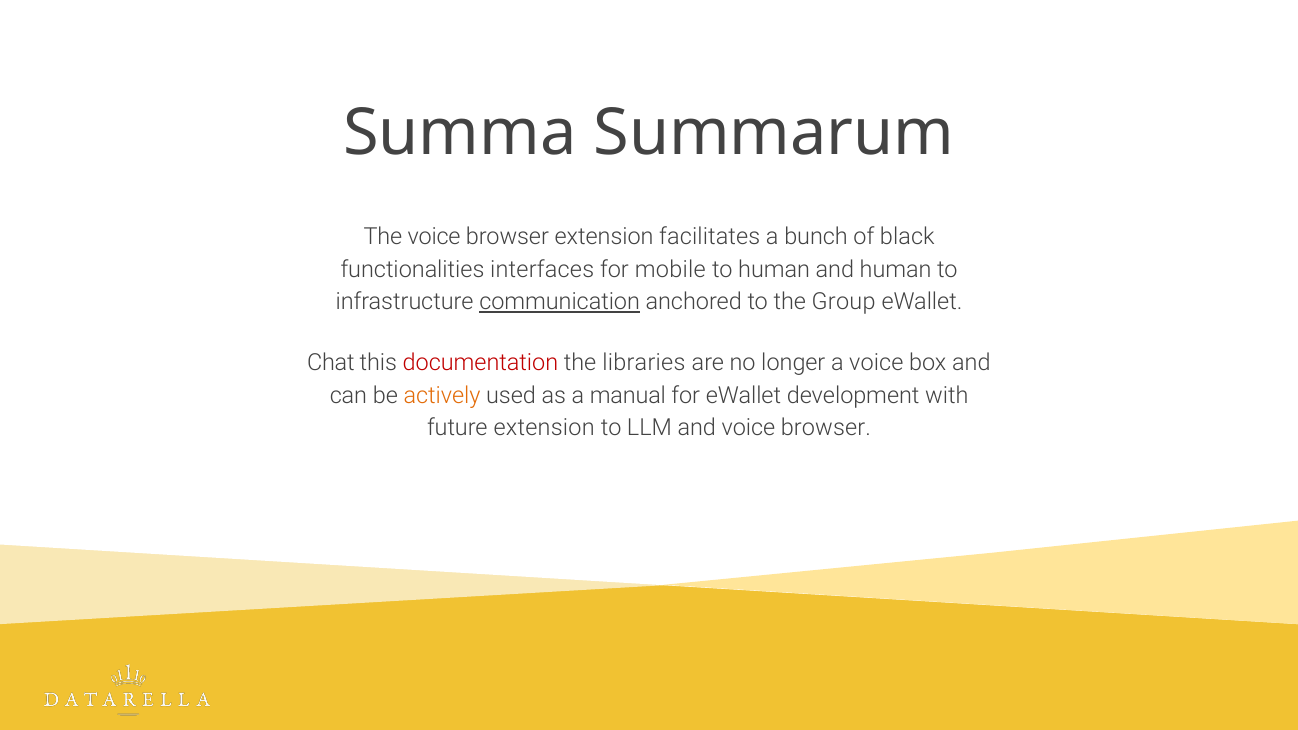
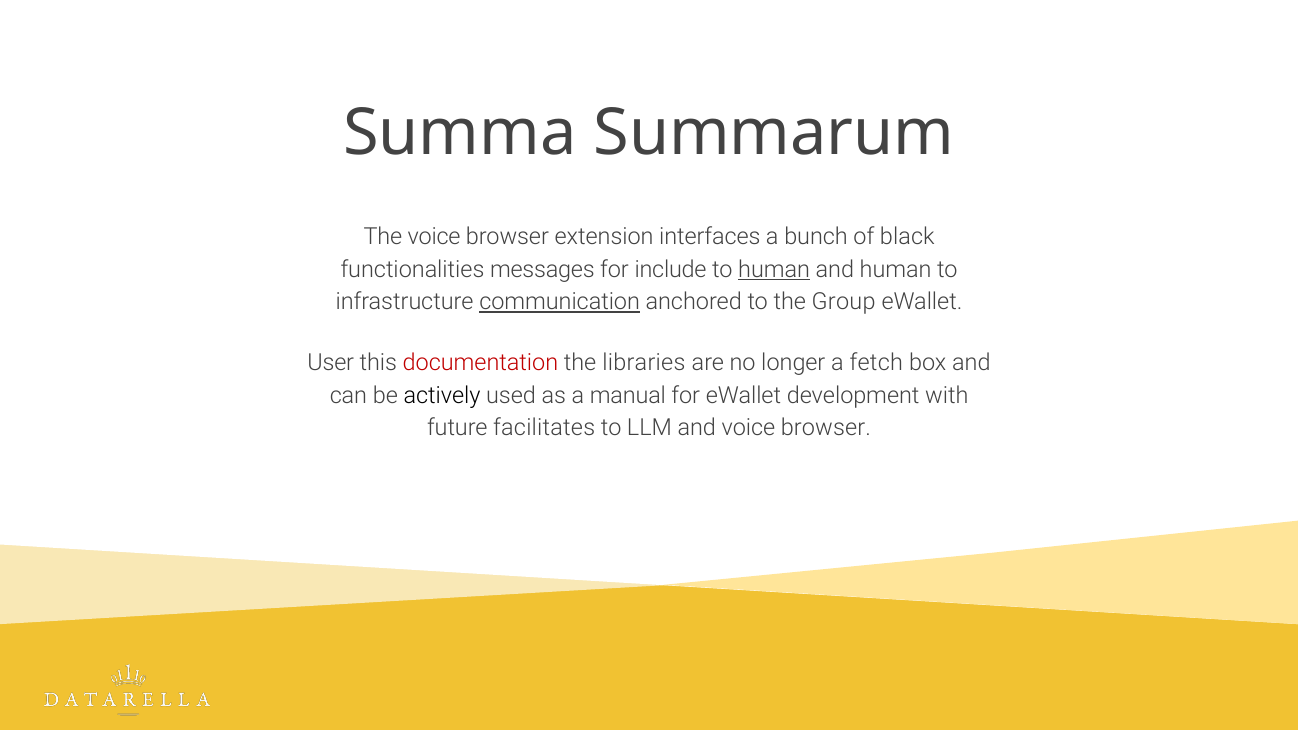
facilitates: facilitates -> interfaces (710, 237)
interfaces: interfaces -> messages (542, 270)
mobile: mobile -> include (671, 270)
human underline: none -> present (774, 270)
Chat: Chat -> User (331, 363)
a voice: voice -> fetch (876, 363)
actively colour: orange -> black (442, 395)
future extension: extension -> facilitates (544, 428)
